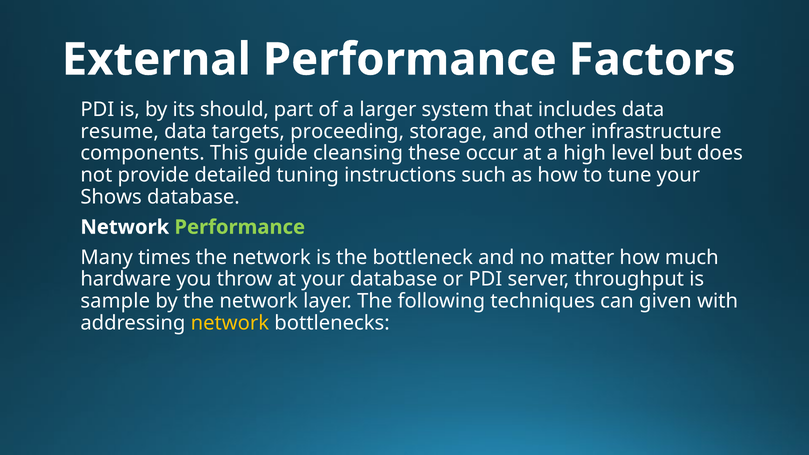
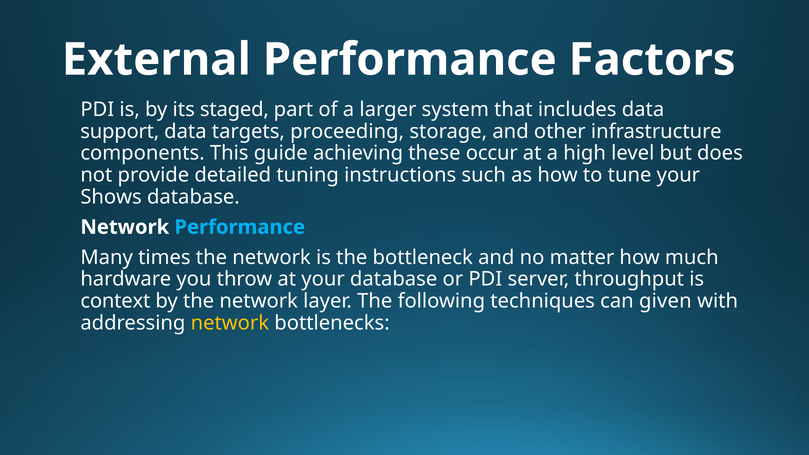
should: should -> staged (234, 110)
resume: resume -> support (120, 131)
cleansing: cleansing -> achieving (358, 153)
Performance colour: light green -> light blue (240, 227)
sample: sample -> context (115, 301)
